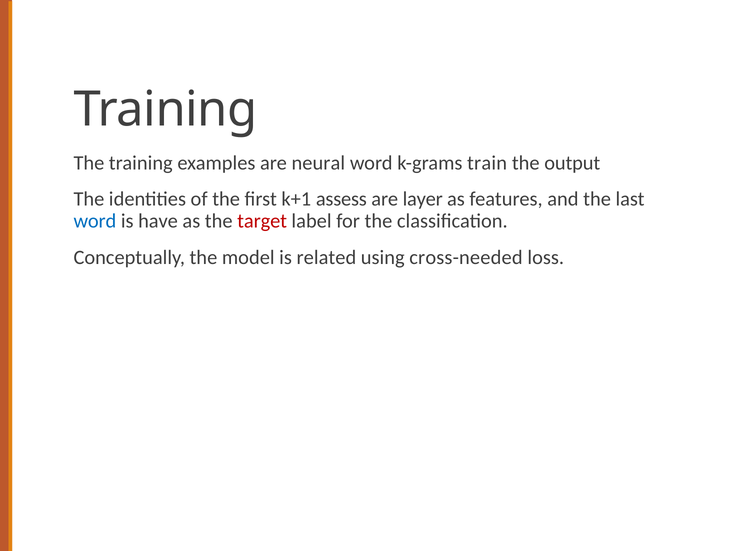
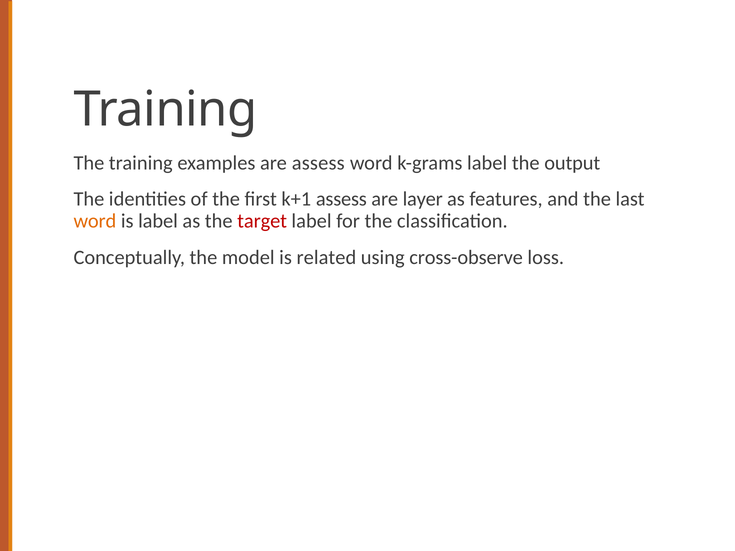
are neural: neural -> assess (318, 163)
k-grams train: train -> label (487, 163)
word colour: blue -> orange (95, 221)
is have: have -> label (158, 221)
cross-needed: cross-needed -> cross-observe (466, 258)
